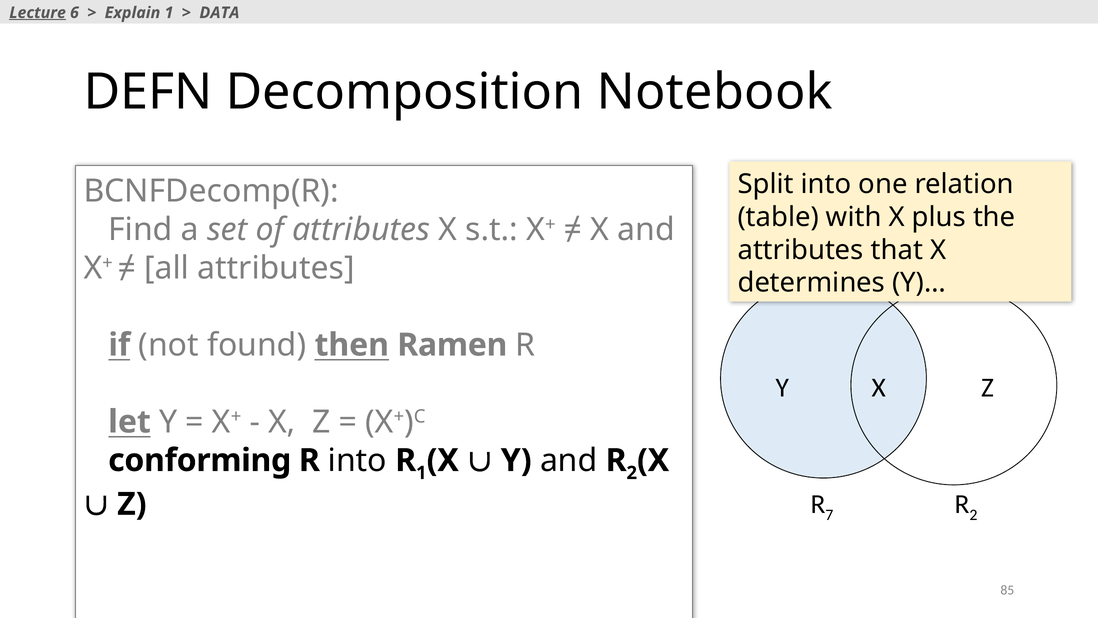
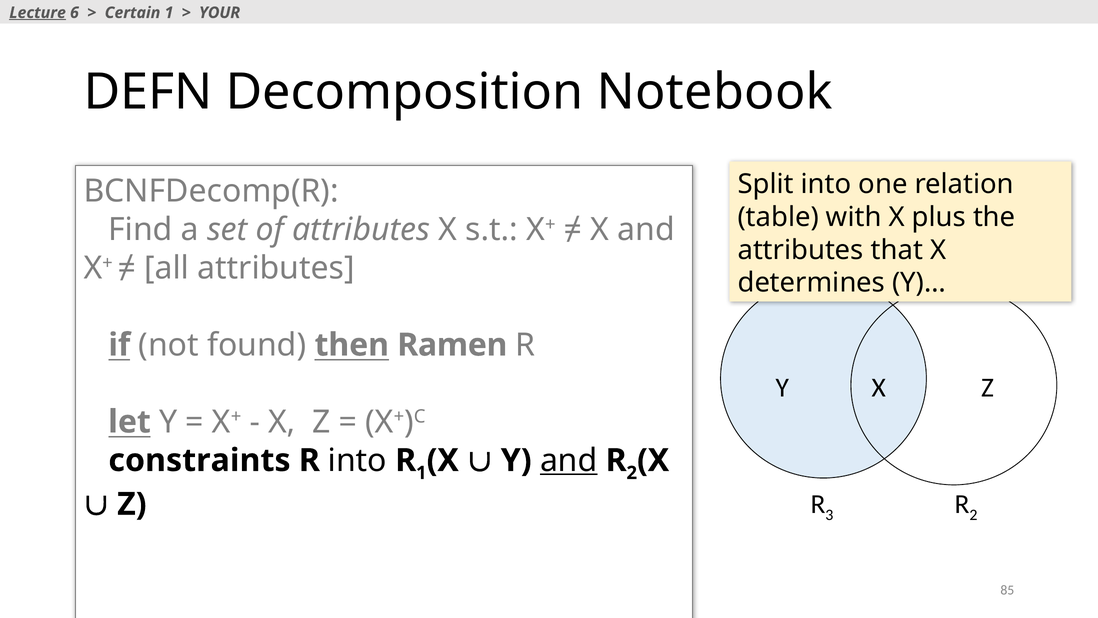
Explain: Explain -> Certain (133, 13)
DATA: DATA -> YOUR (220, 13)
conforming: conforming -> constraints (199, 460)
and underline: none -> present (569, 460)
7: 7 -> 3 (829, 515)
